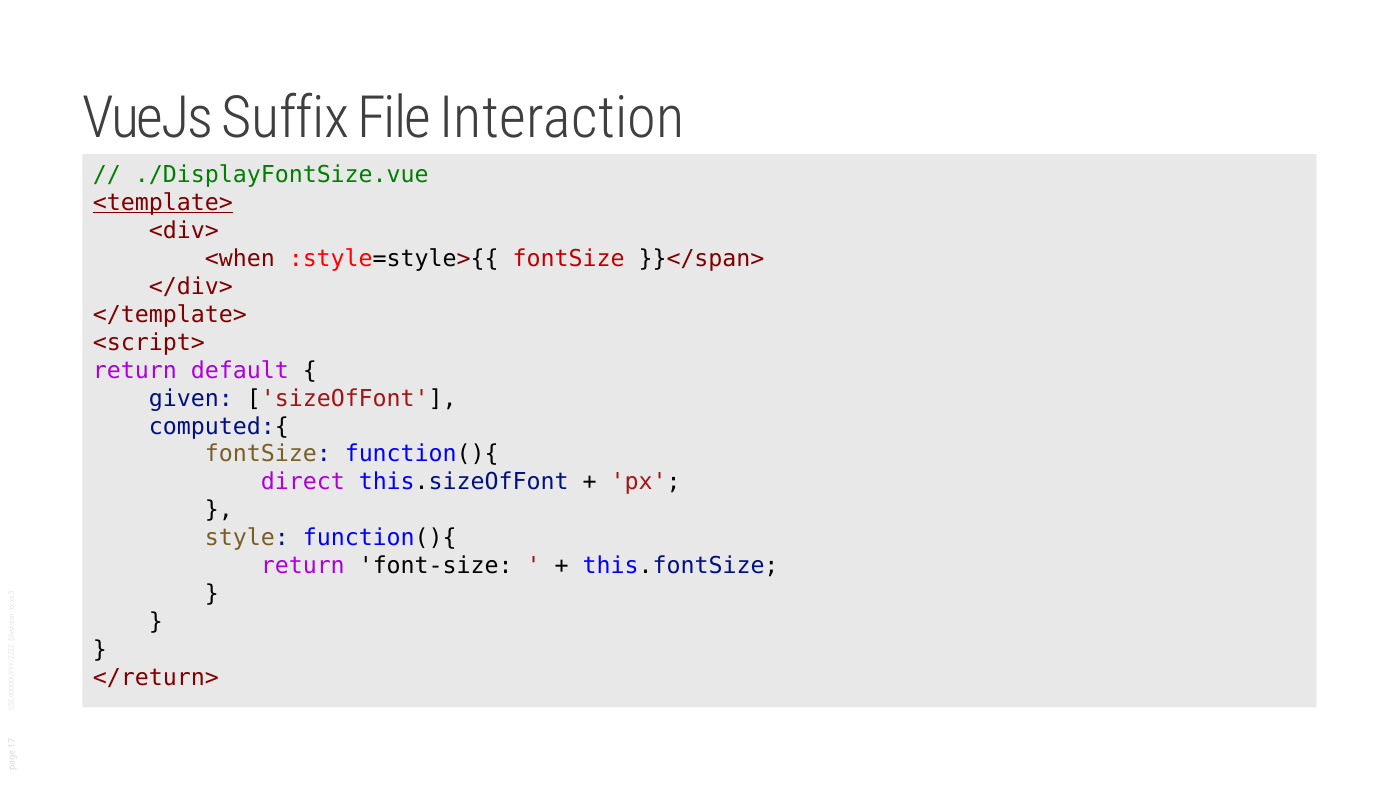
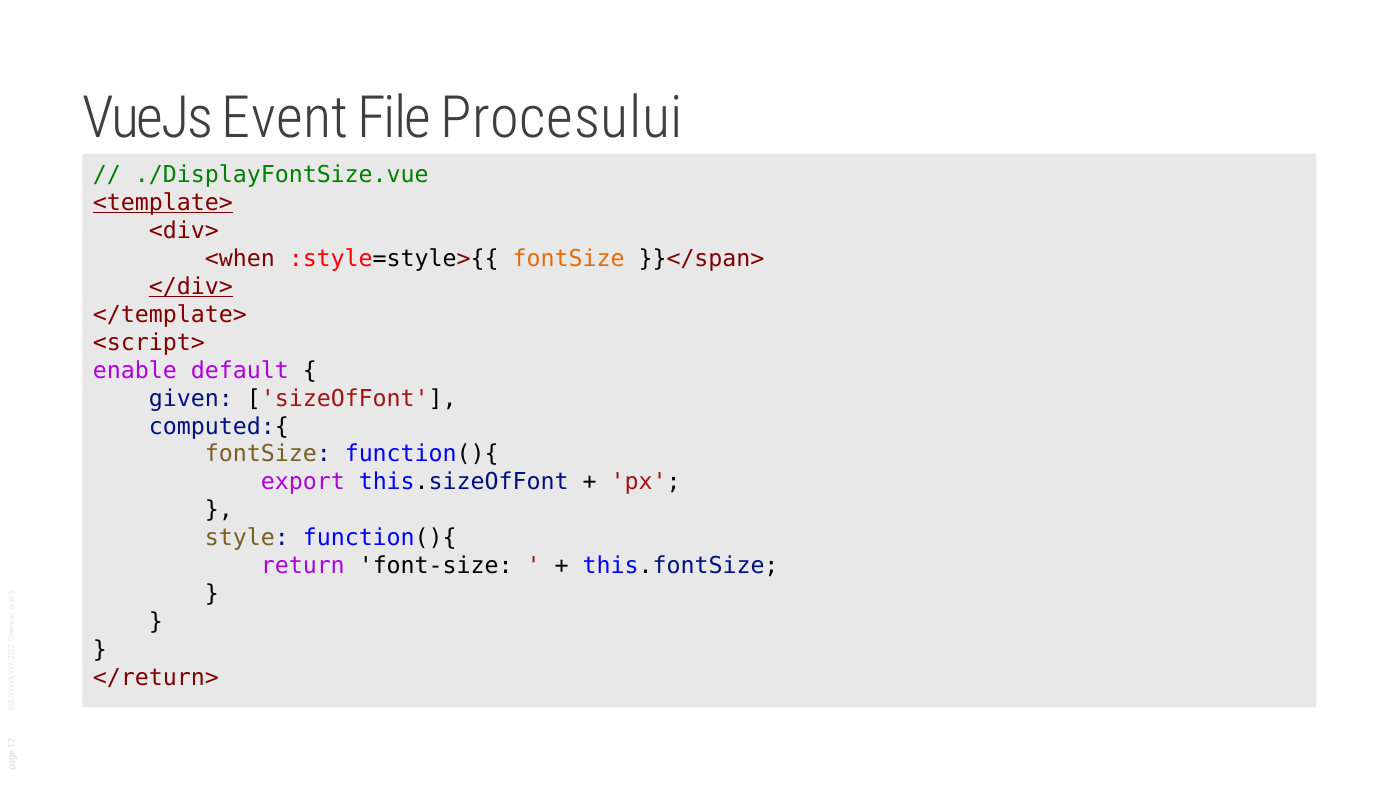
Suffix: Suffix -> Event (285, 119)
Interaction: Interaction -> Procesului (562, 119)
fontSize colour: red -> orange (569, 259)
</div> underline: none -> present (191, 286)
return: return -> enable (135, 370)
direct: direct -> export (303, 482)
